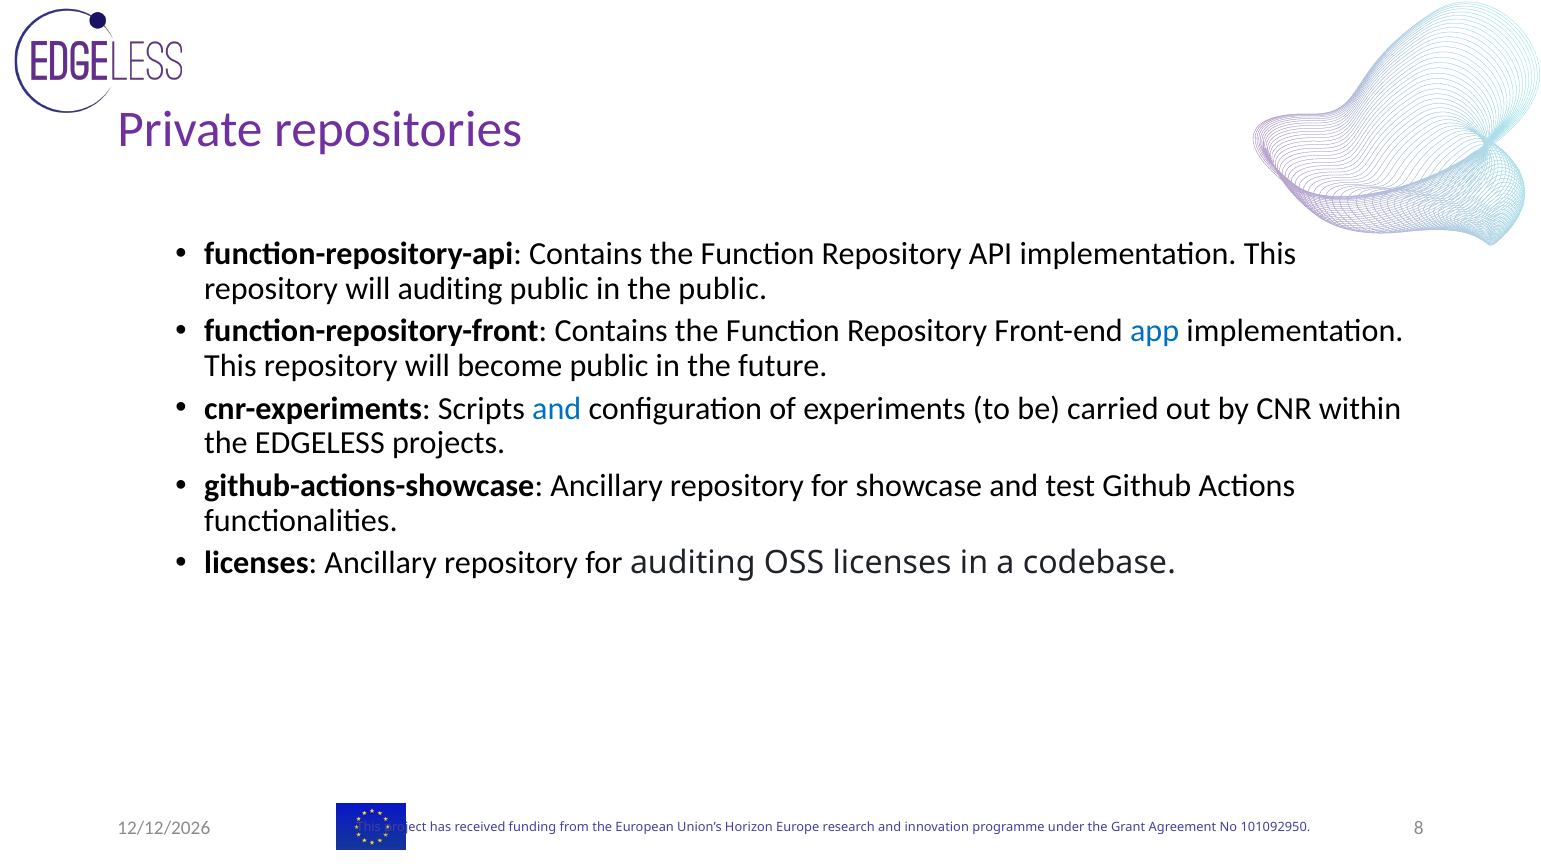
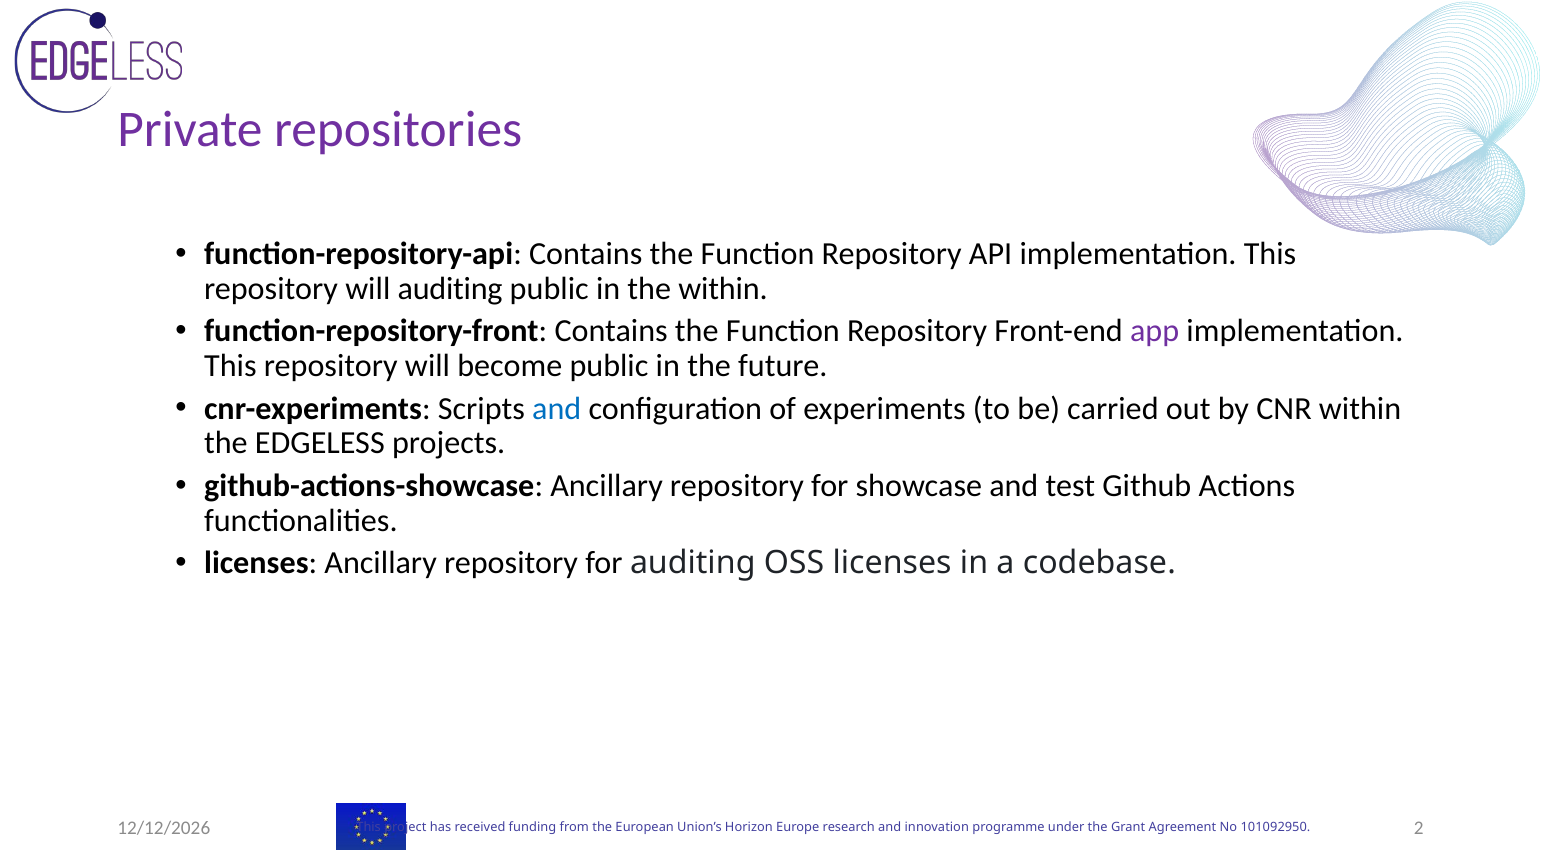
the public: public -> within (723, 288)
app colour: blue -> purple (1155, 331)
8: 8 -> 2 (1419, 828)
